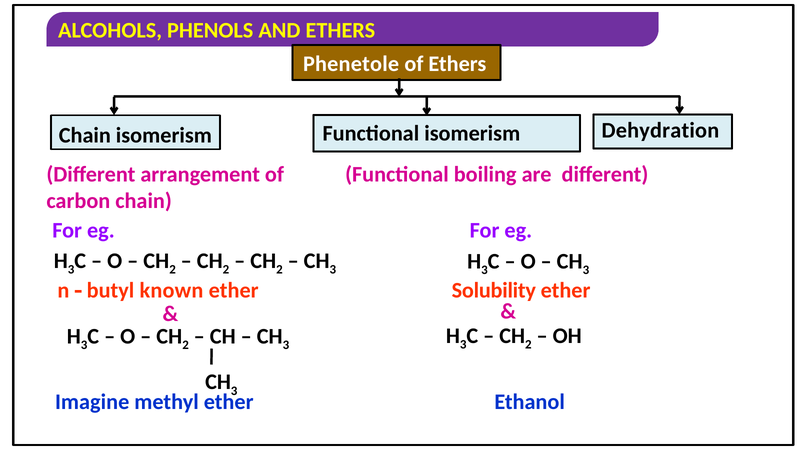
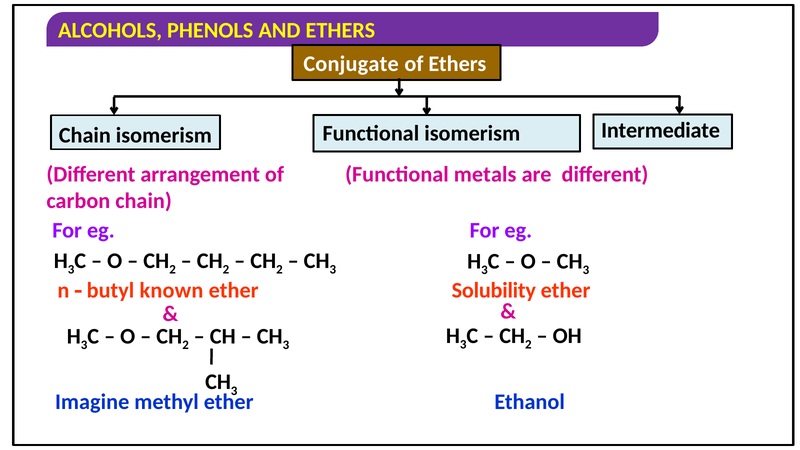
Phenetole: Phenetole -> Conjugate (351, 64)
Dehydration: Dehydration -> Intermediate (661, 130)
boiling: boiling -> metals (485, 174)
